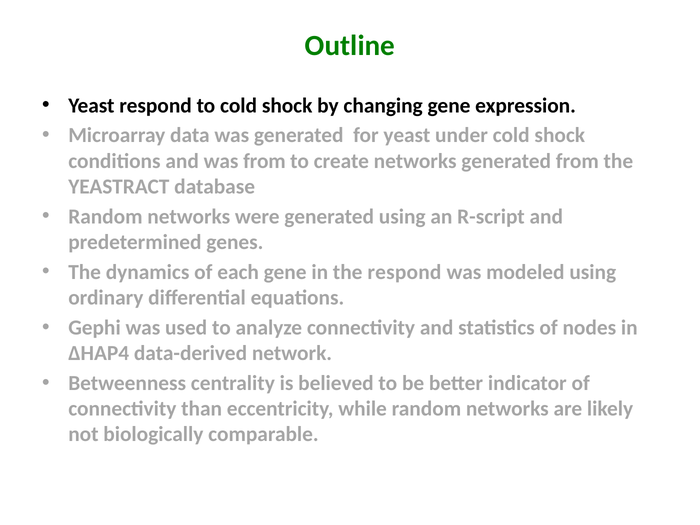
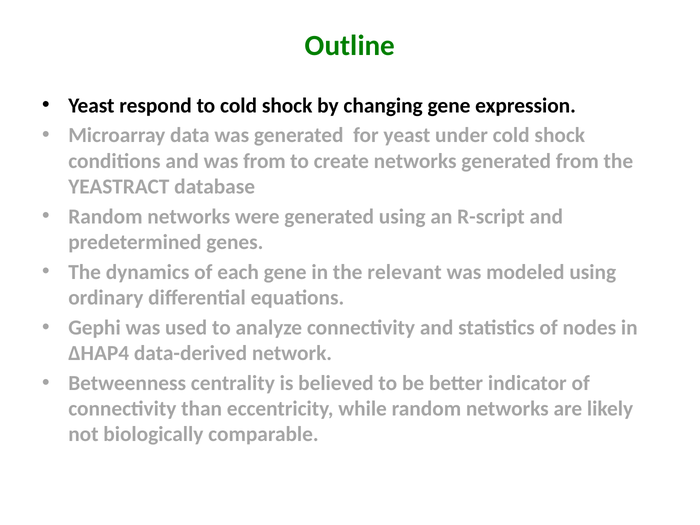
the respond: respond -> relevant (405, 272)
